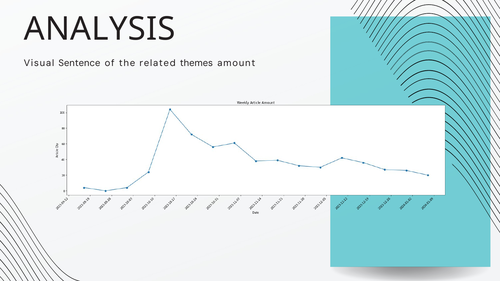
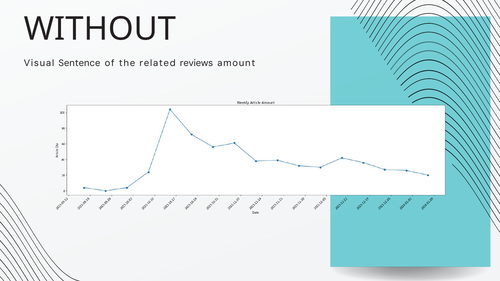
ANALYSIS: ANALYSIS -> WITHOUT (100, 29)
themes: themes -> reviews (196, 63)
